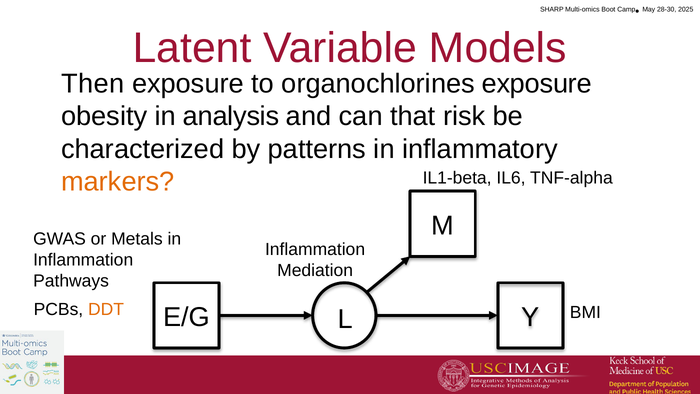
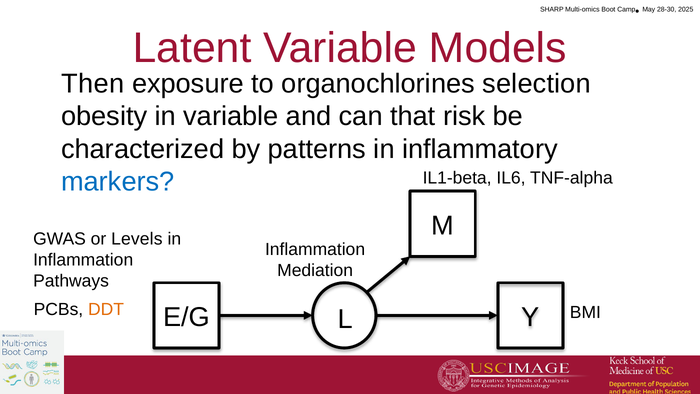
organochlorines exposure: exposure -> selection (537, 84)
in analysis: analysis -> variable (231, 116)
markers colour: orange -> blue (118, 182)
Metals: Metals -> Levels (137, 239)
